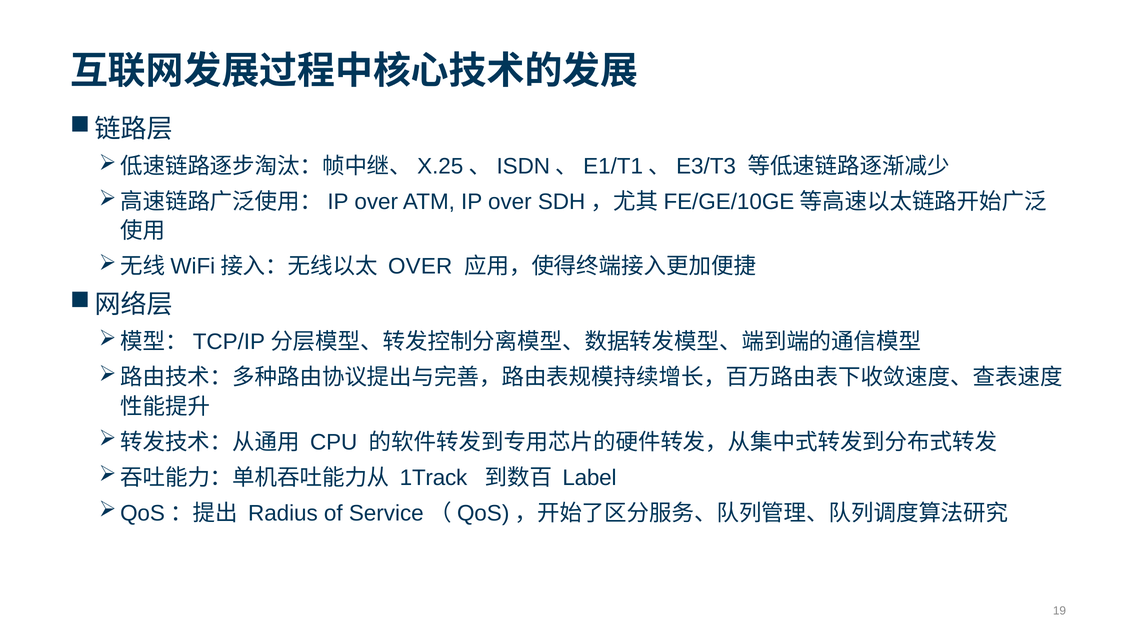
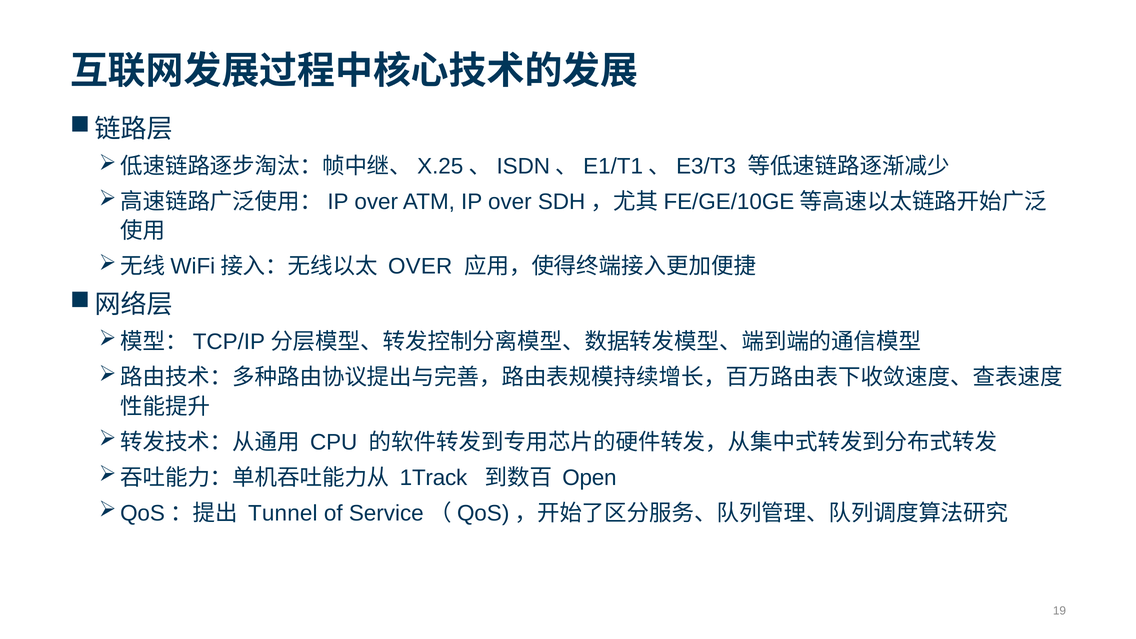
Label: Label -> Open (589, 478)
Radius: Radius -> Tunnel (283, 513)
